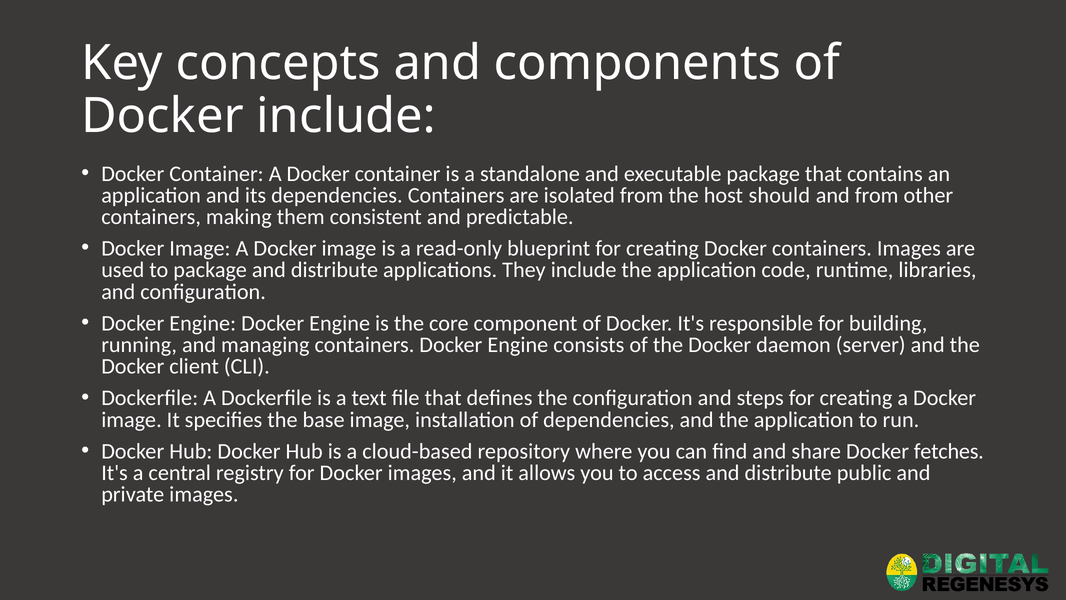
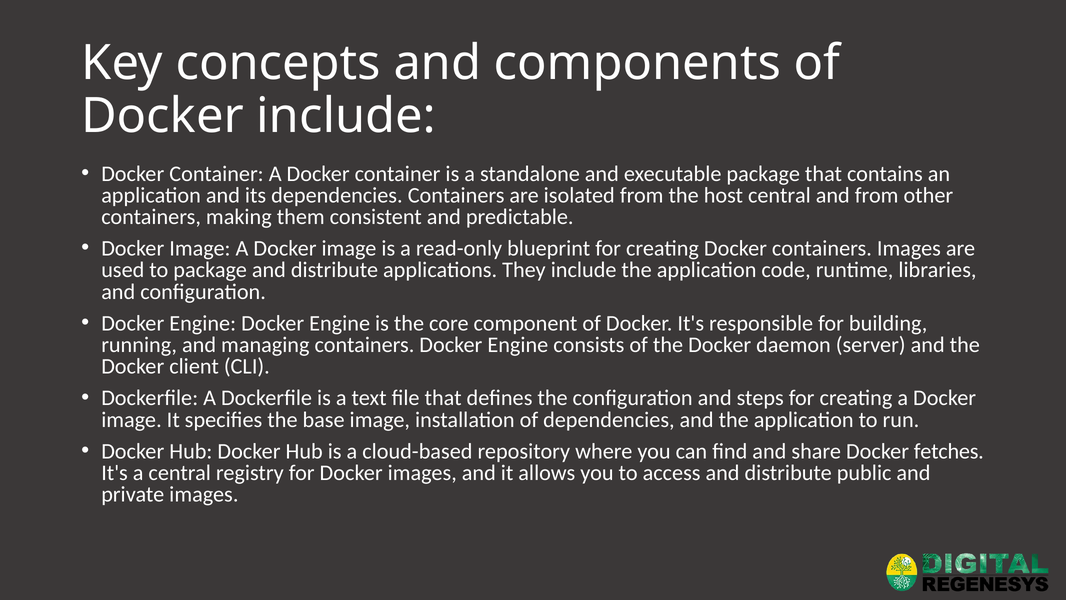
host should: should -> central (779, 195)
